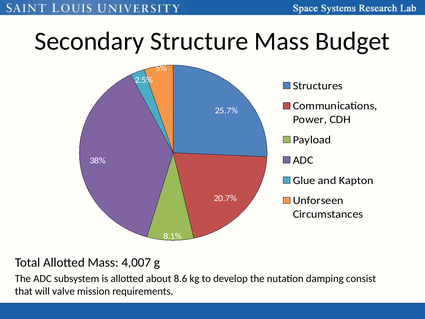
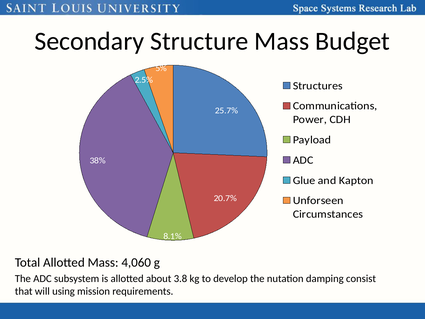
4,007: 4,007 -> 4,060 (136, 262)
8.6: 8.6 -> 3.8 (180, 278)
valve: valve -> using (64, 291)
